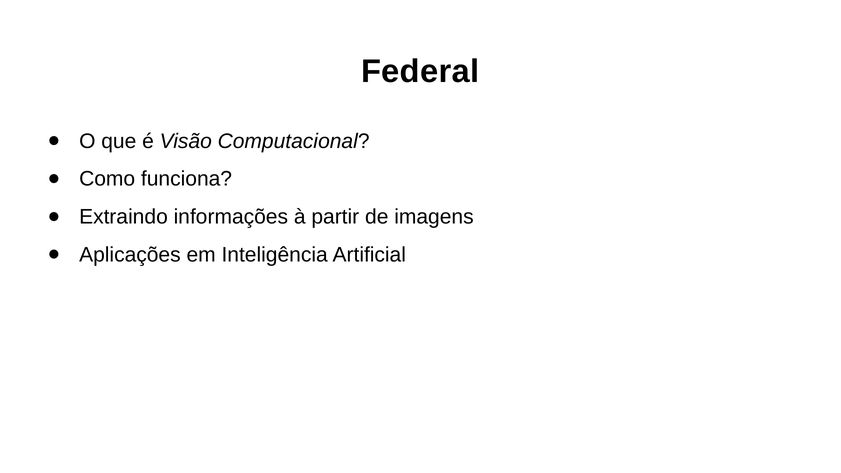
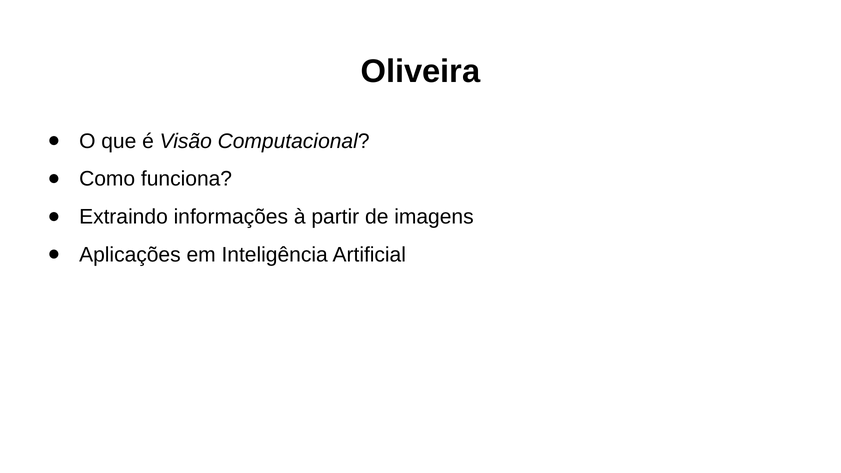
Federal: Federal -> Oliveira (420, 71)
